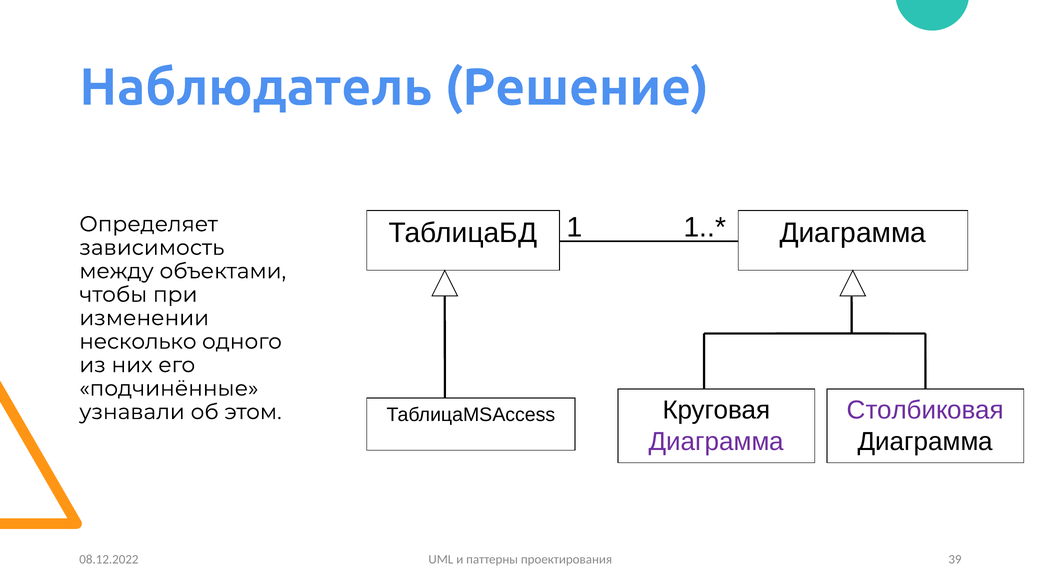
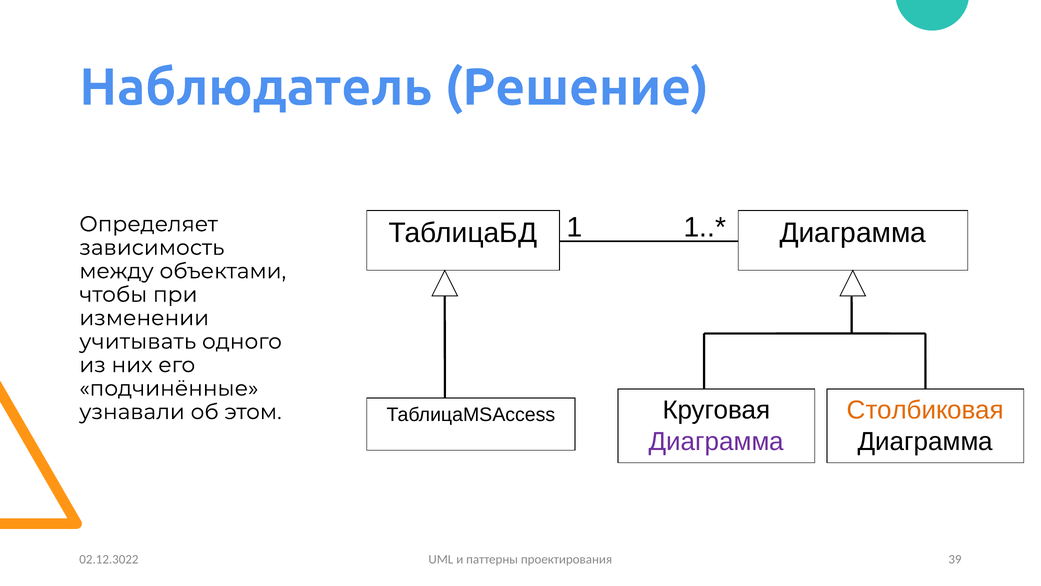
несколько: несколько -> учитывать (138, 341)
Столбиковая colour: purple -> orange (925, 410)
08.12.2022: 08.12.2022 -> 02.12.3022 (109, 559)
